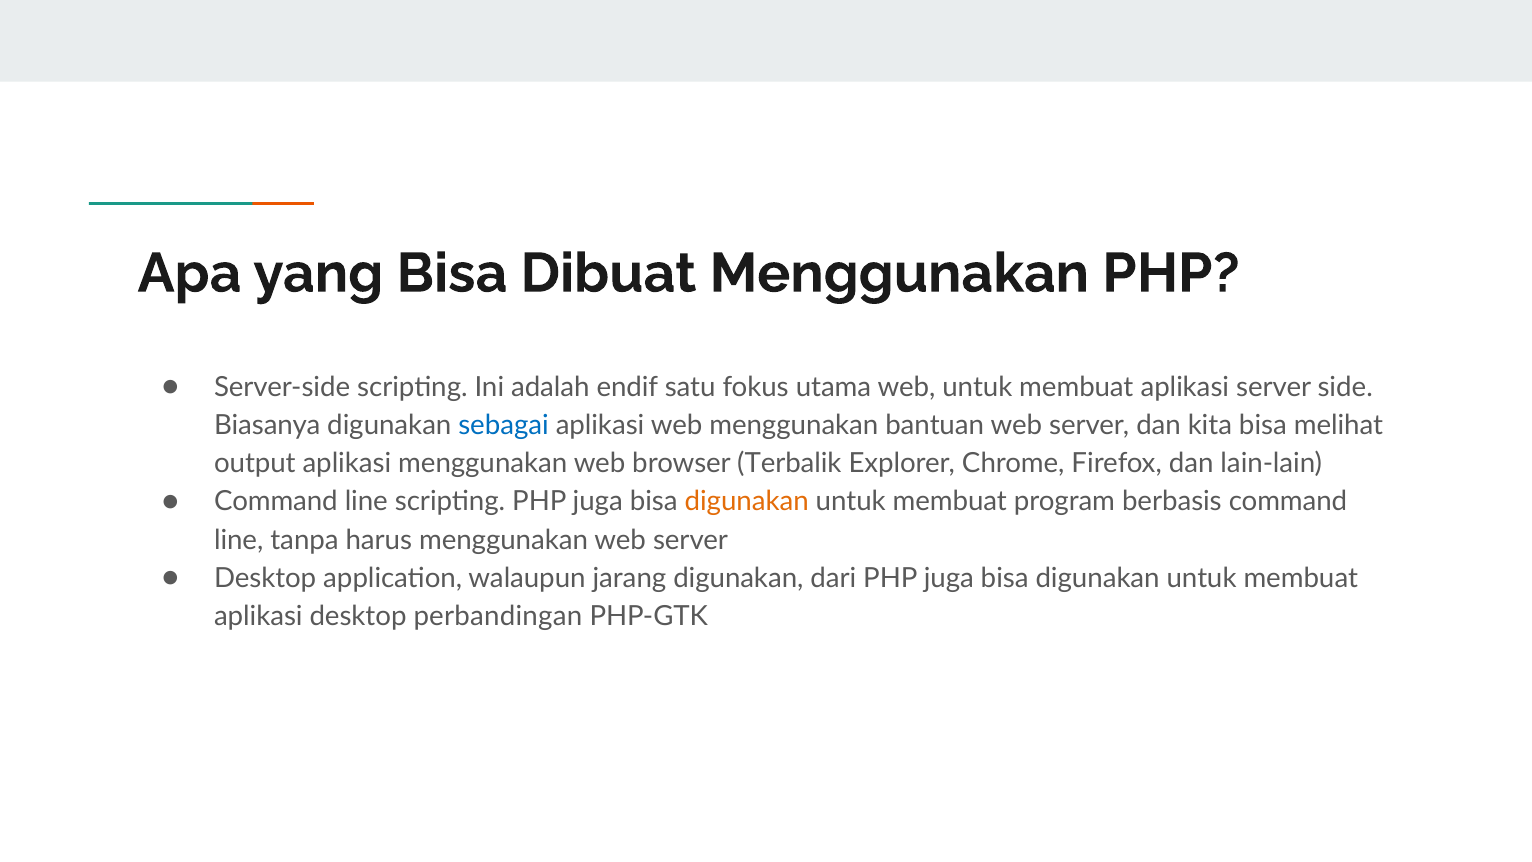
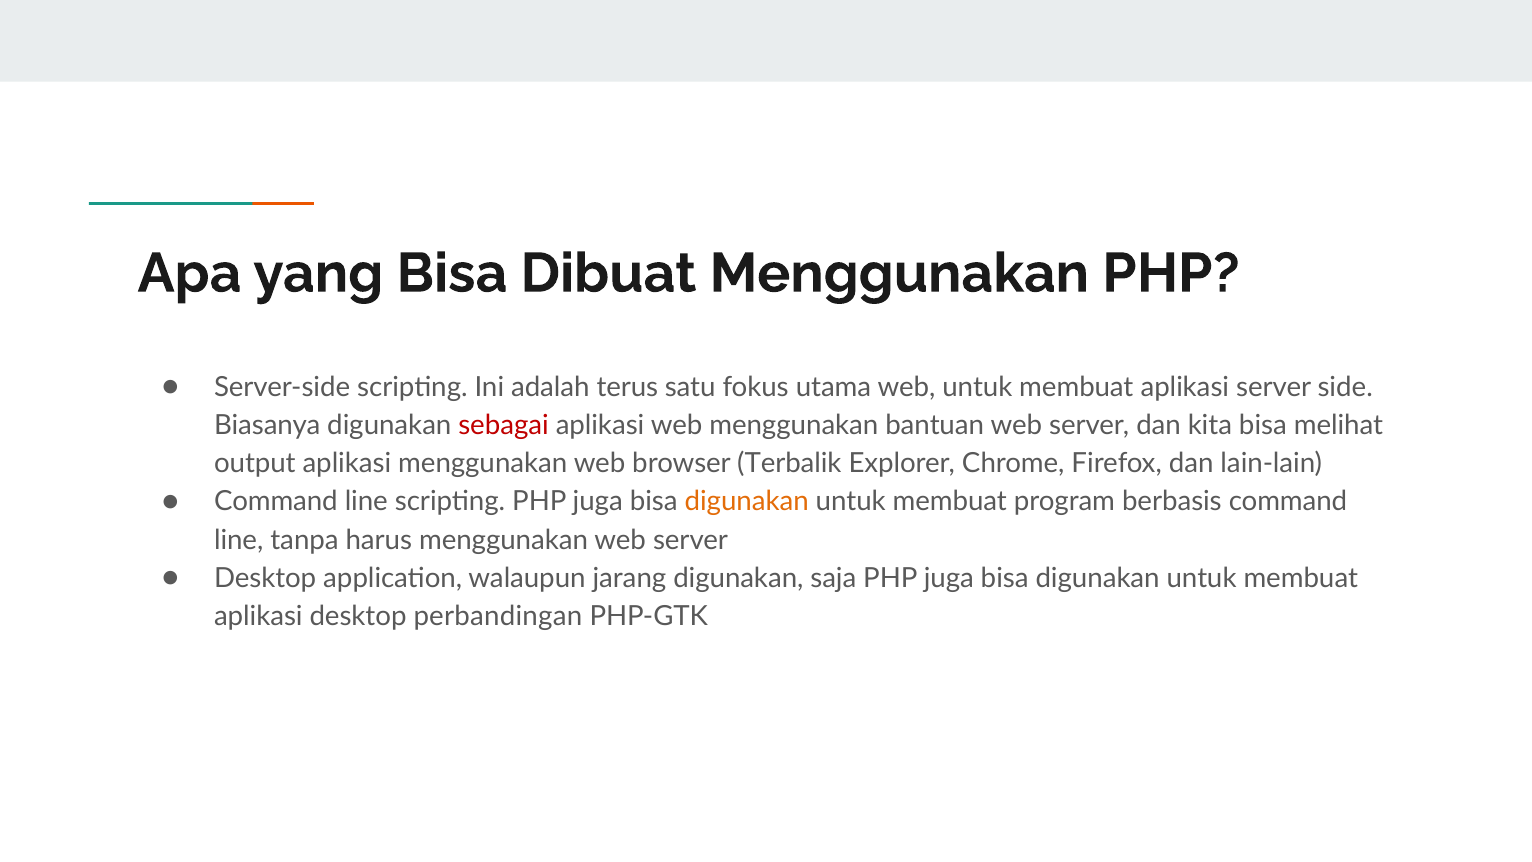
endif: endif -> terus (627, 387)
sebagai colour: blue -> red (504, 425)
dari: dari -> saja (833, 578)
